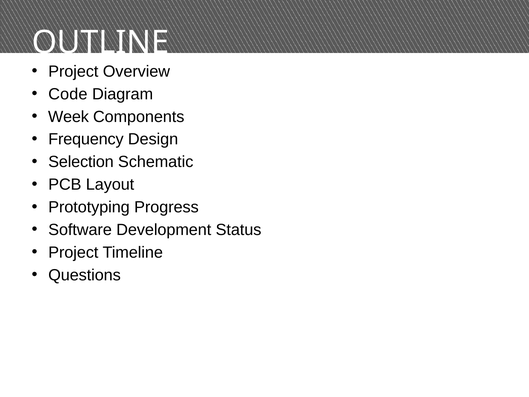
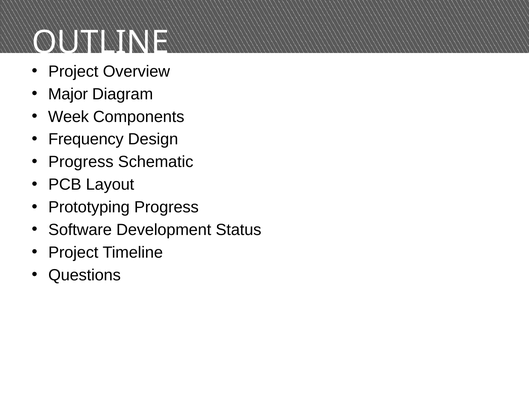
Code: Code -> Major (68, 94)
Selection: Selection -> Progress (81, 162)
